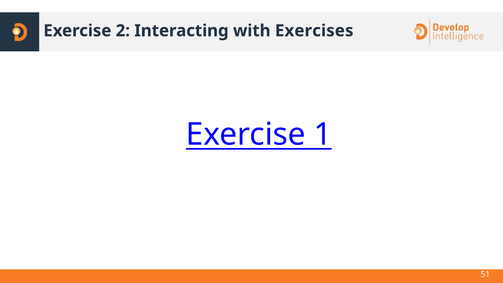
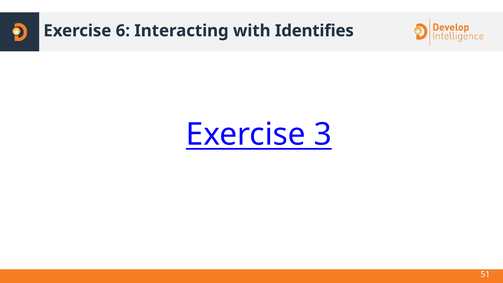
2: 2 -> 6 (123, 31)
Exercises: Exercises -> Identifies (314, 31)
1: 1 -> 3 (323, 135)
